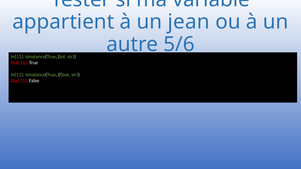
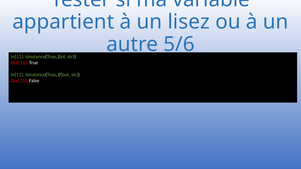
jean: jean -> lisez (189, 22)
